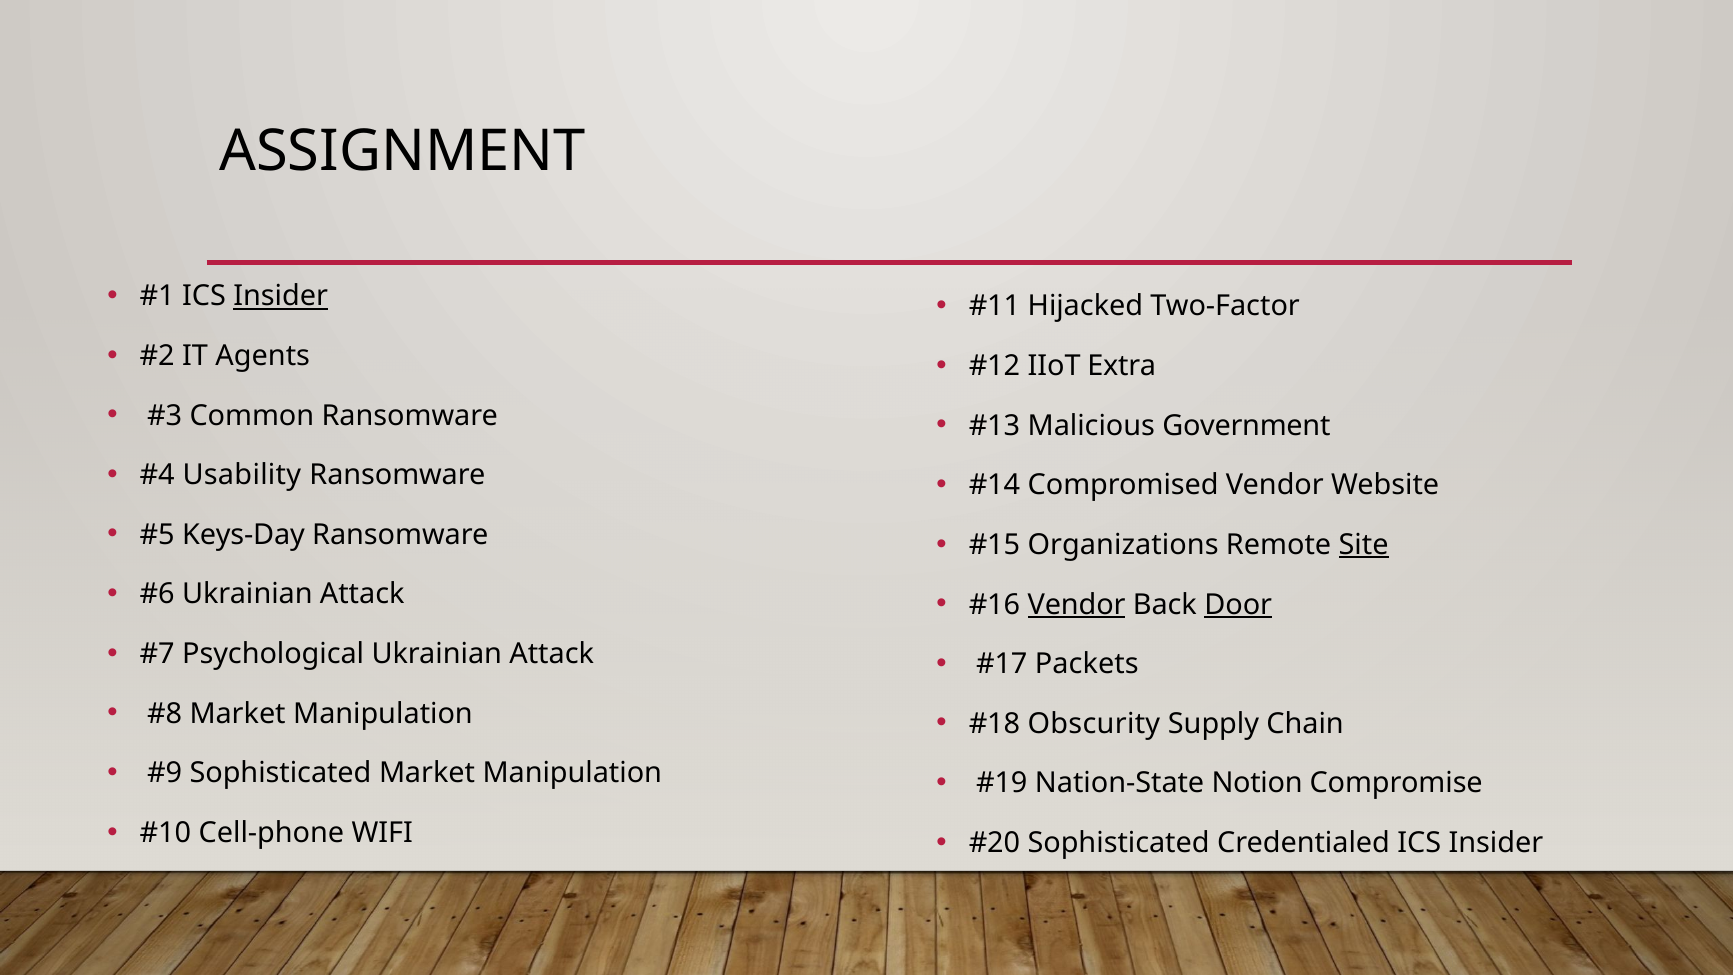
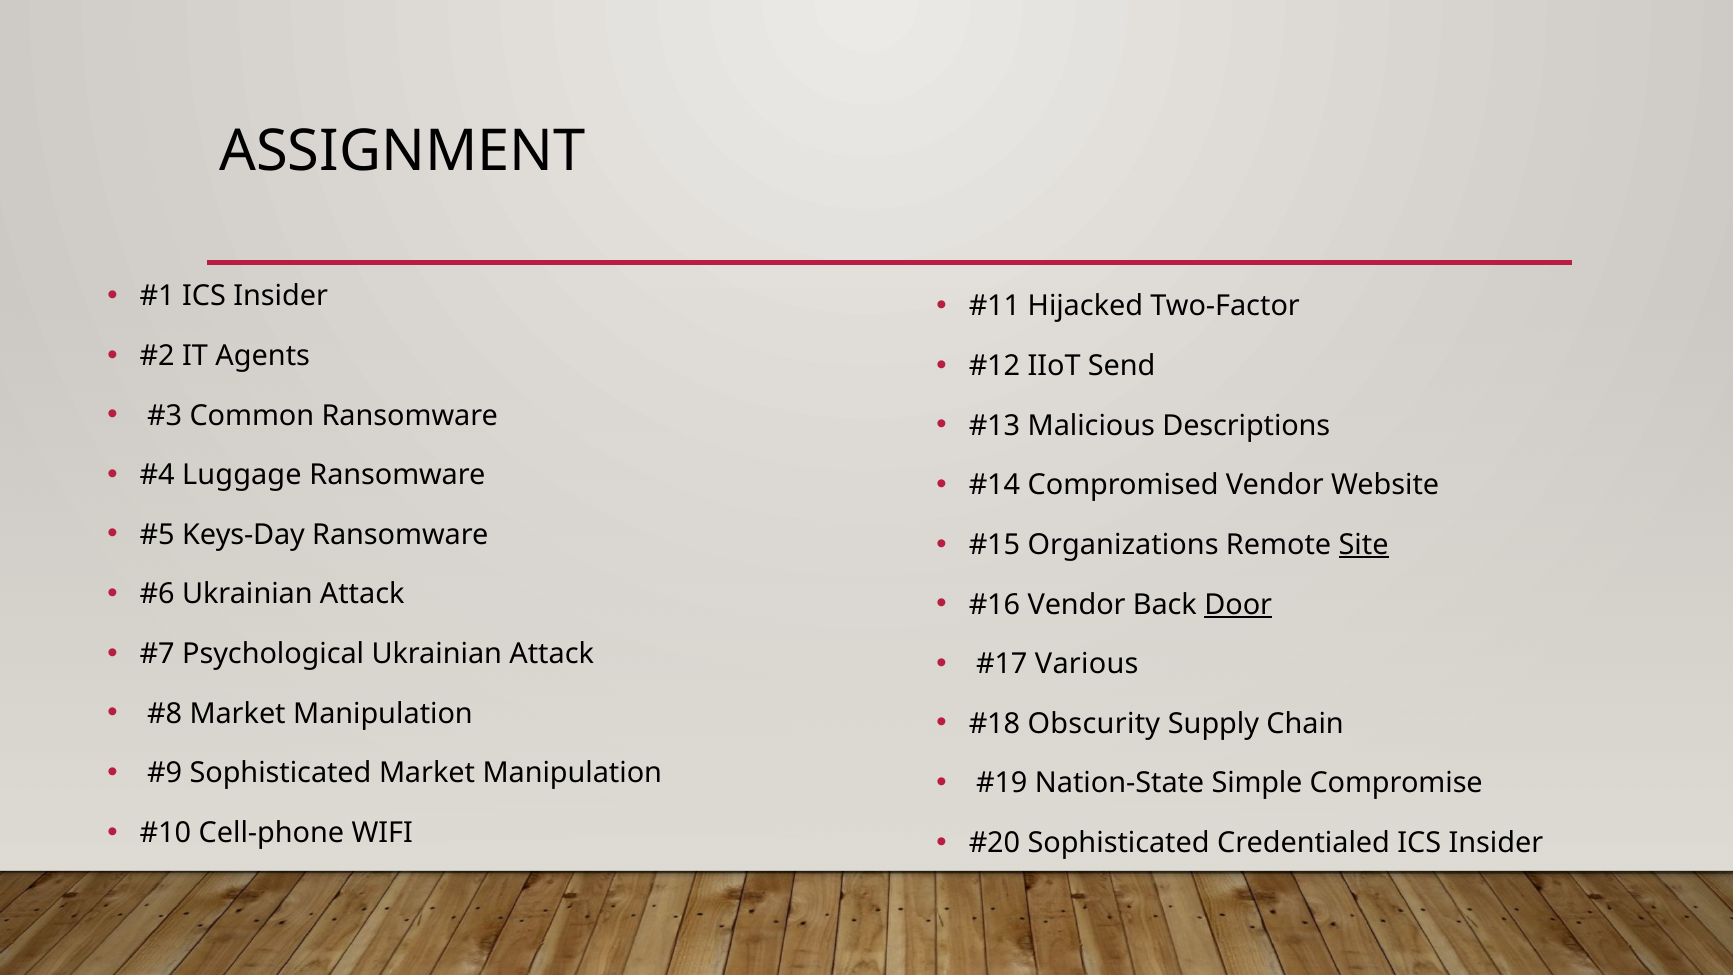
Insider underline: present -> none (281, 296)
Extra: Extra -> Send (1122, 366)
Government: Government -> Descriptions (1246, 426)
Usability: Usability -> Luggage (242, 475)
Vendor underline: present -> none (1077, 604)
Packets: Packets -> Various (1087, 664)
Notion: Notion -> Simple (1257, 783)
